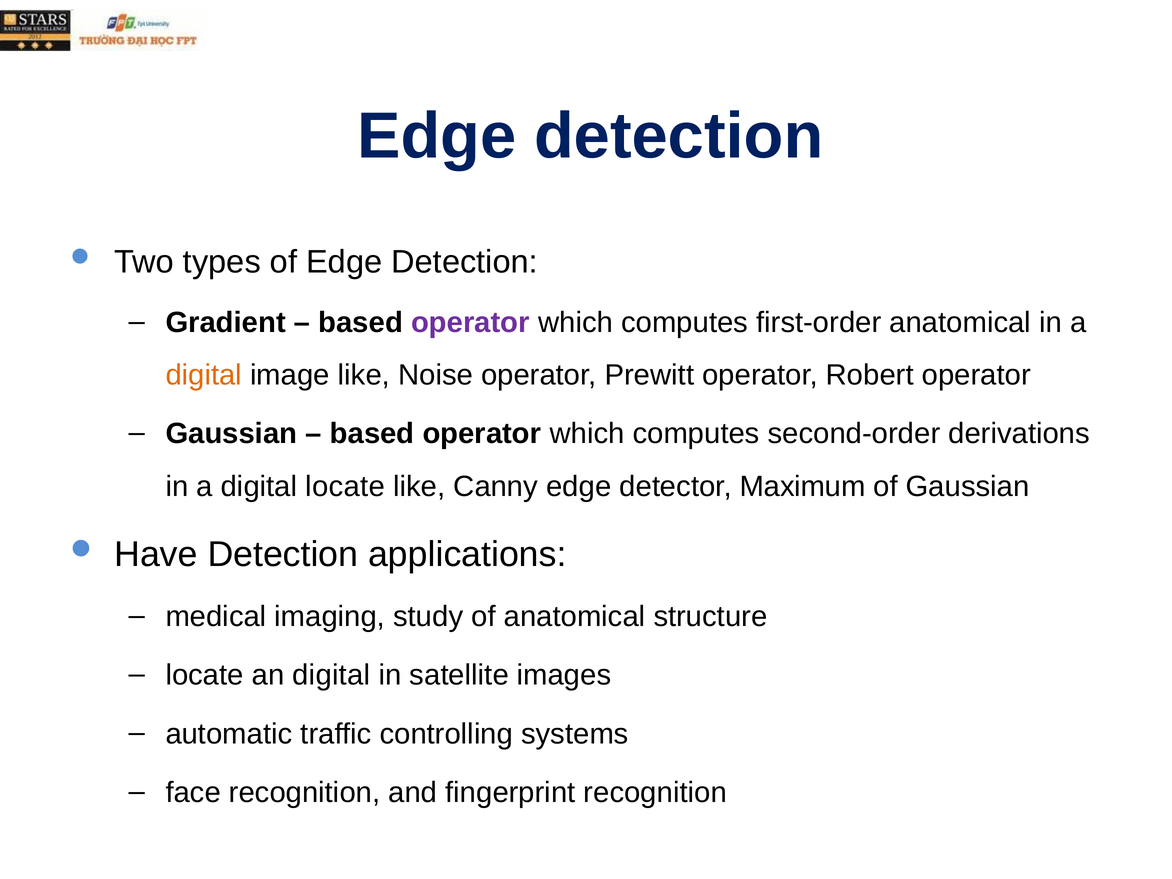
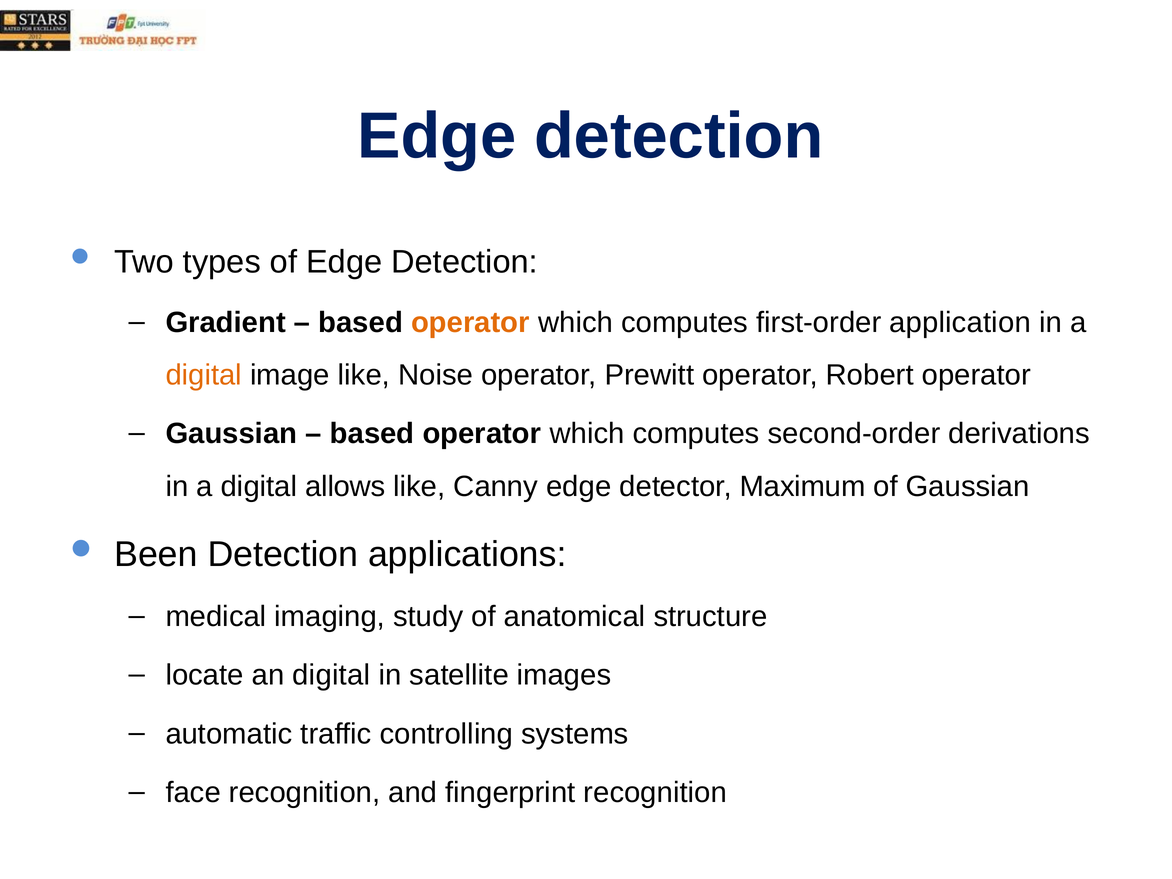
operator colour: purple -> orange (470, 322)
first-order anatomical: anatomical -> application (960, 322)
digital locate: locate -> allows (345, 486)
Have: Have -> Been (156, 555)
